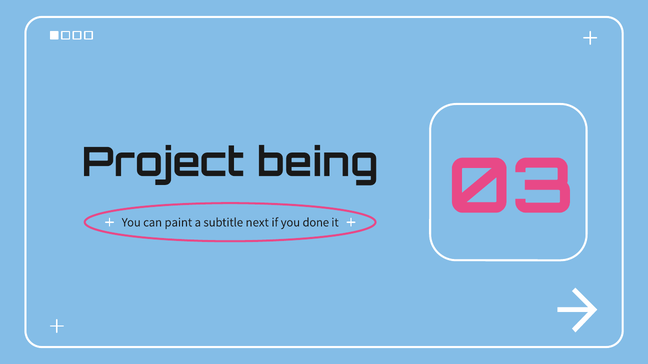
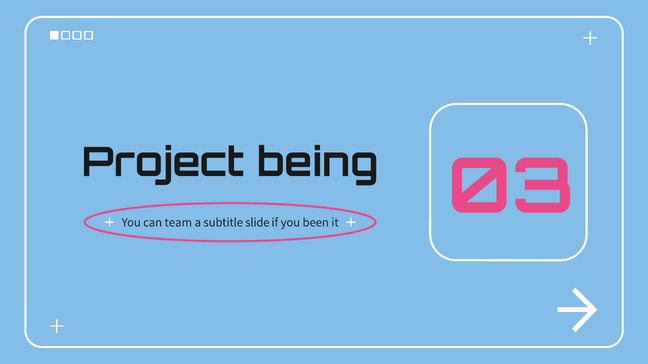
paint: paint -> team (178, 223)
next: next -> slide (257, 223)
done: done -> been (316, 223)
